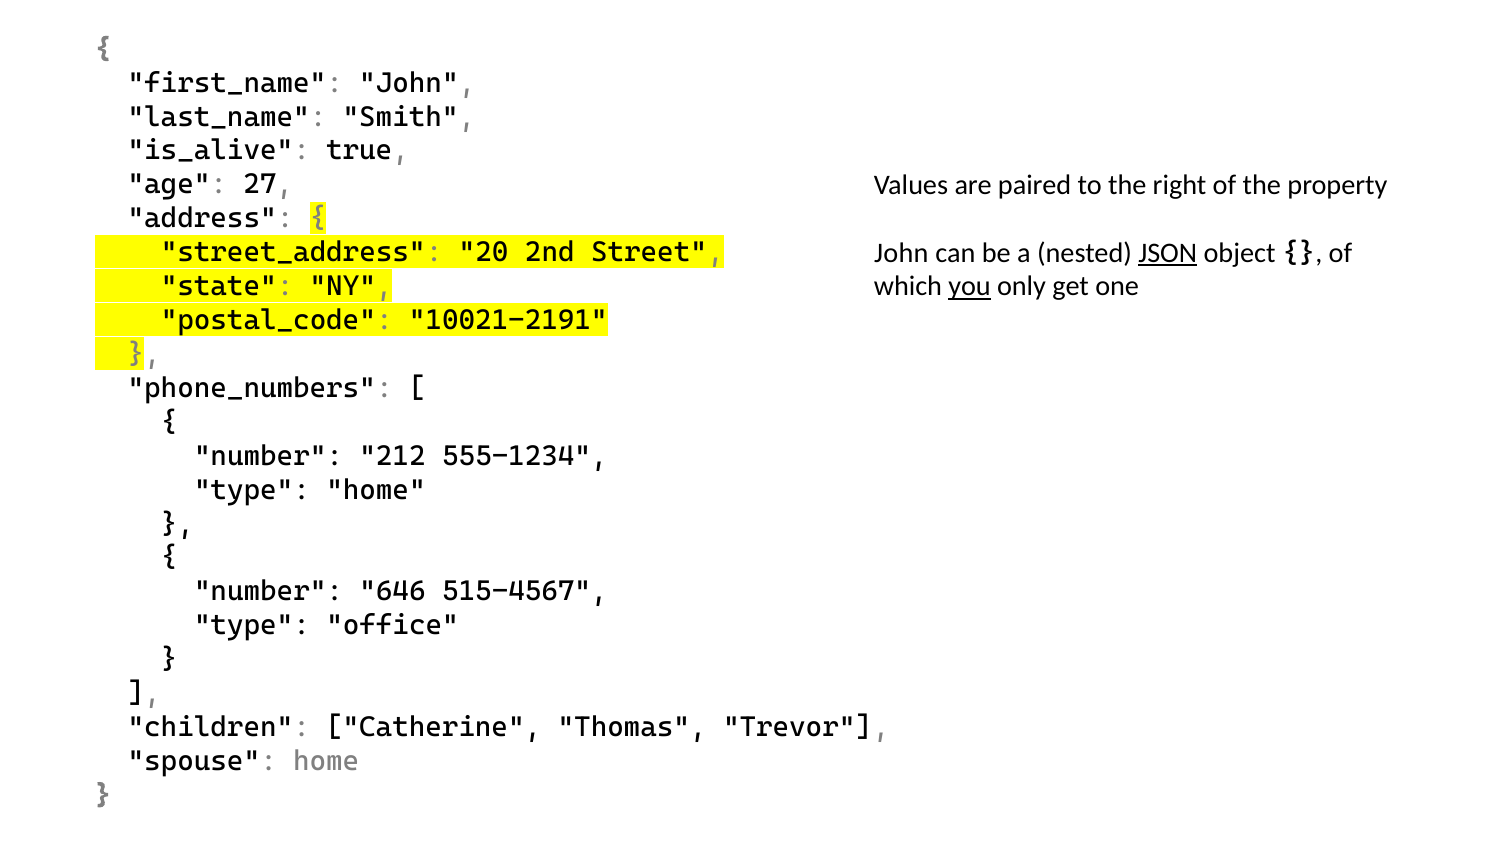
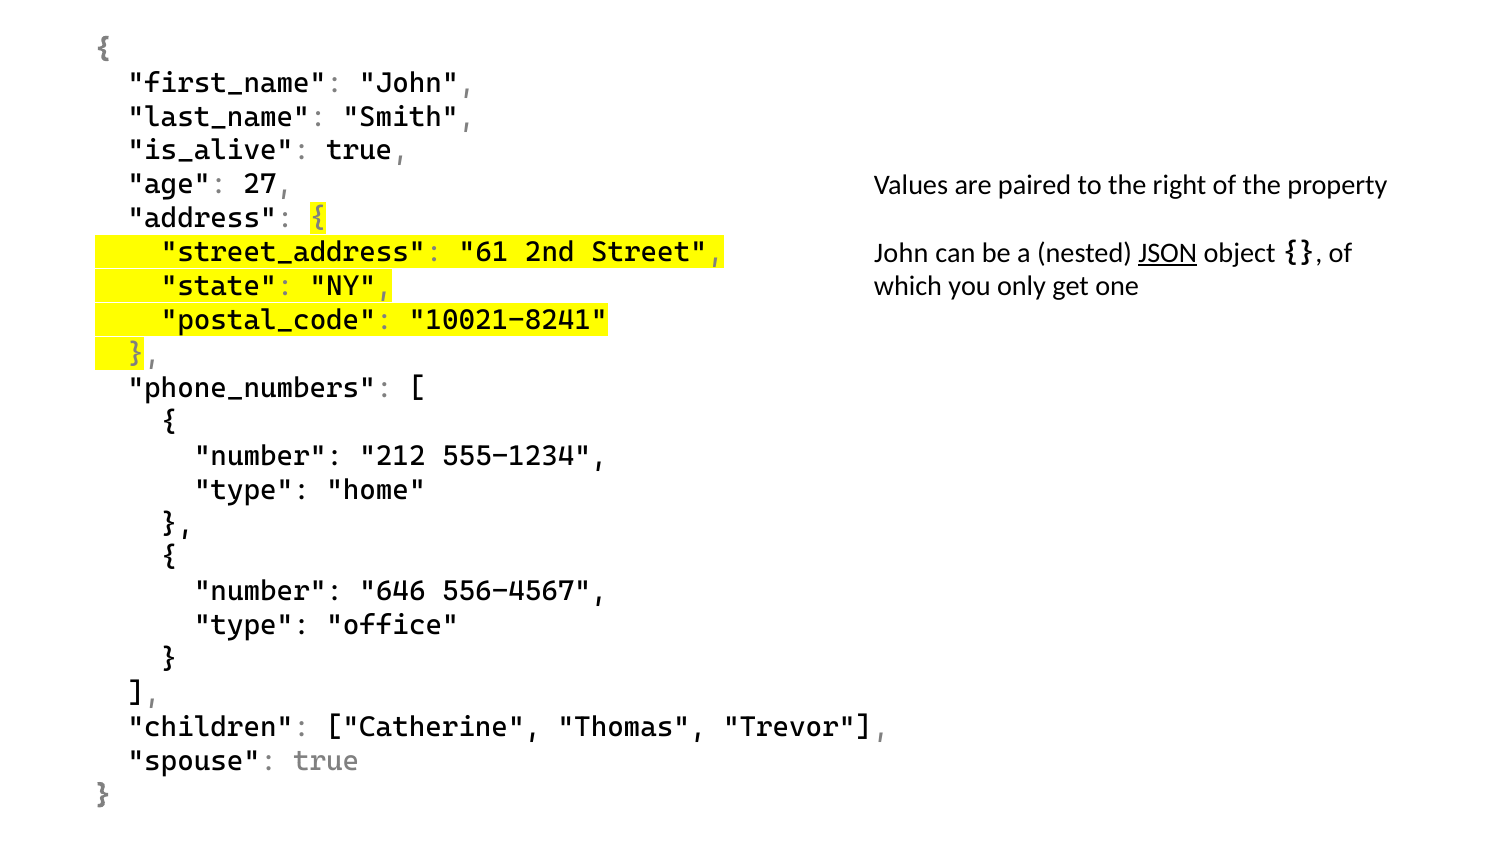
20: 20 -> 61 (484, 252)
you underline: present -> none (970, 287)
10021-2191: 10021-2191 -> 10021-8241 (508, 320)
515-4567: 515-4567 -> 556-4567 (525, 592)
spouse home: home -> true (326, 761)
